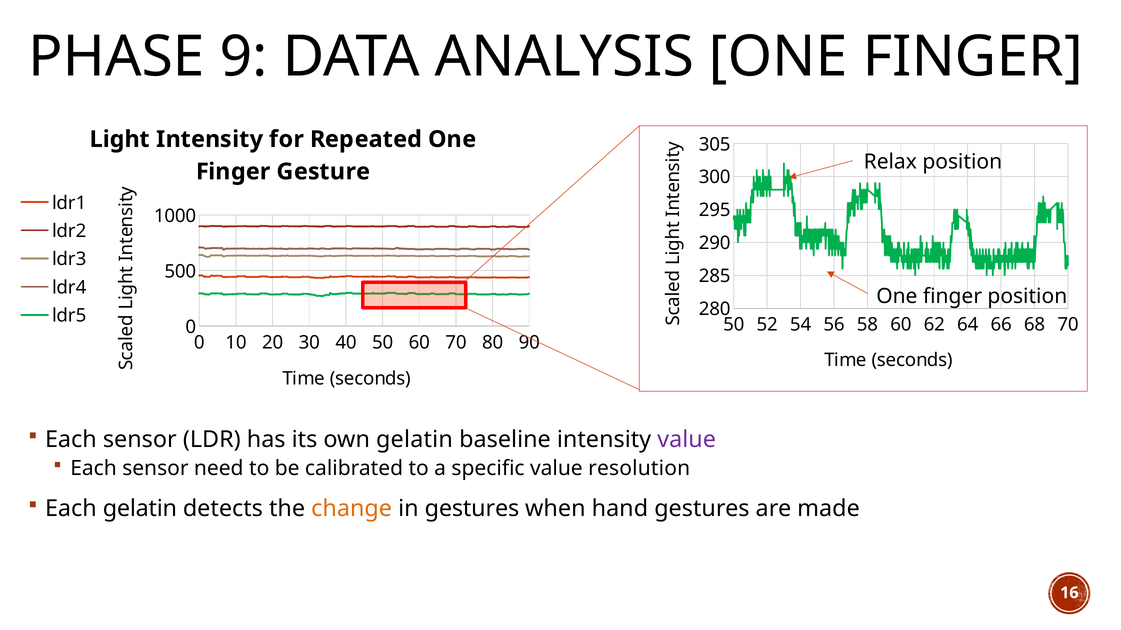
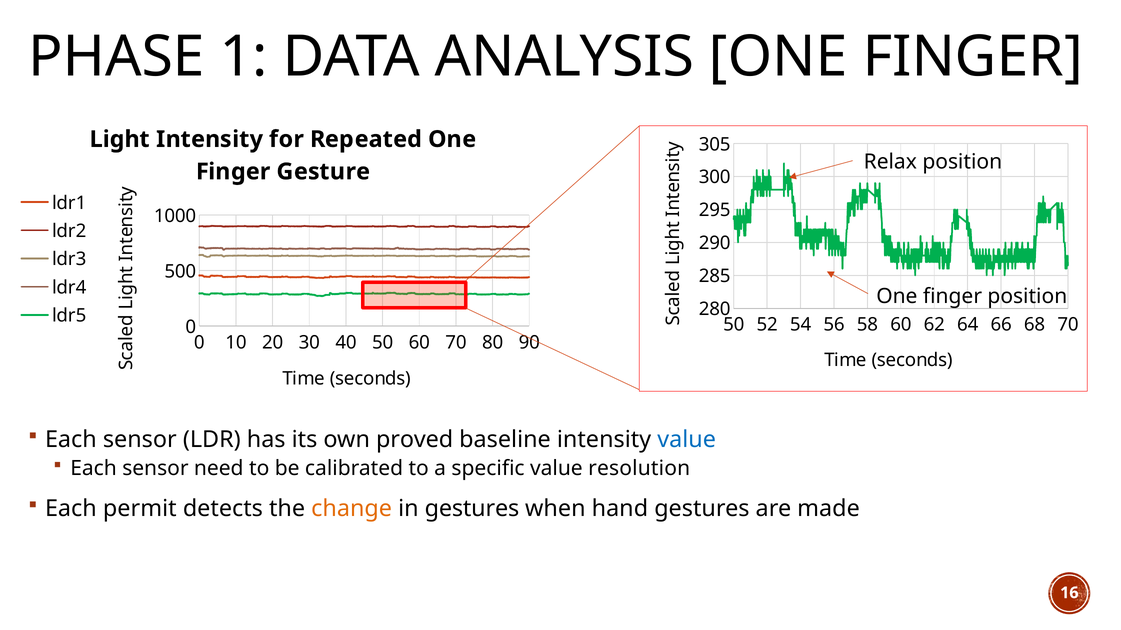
9: 9 -> 1 (244, 57)
own gelatin: gelatin -> proved (415, 440)
value colour: purple -> blue (687, 440)
Each gelatin: gelatin -> permit (140, 509)
